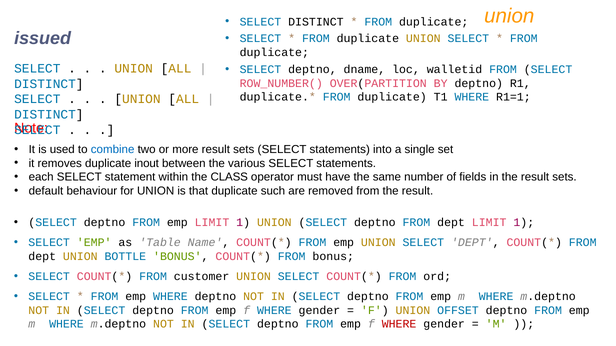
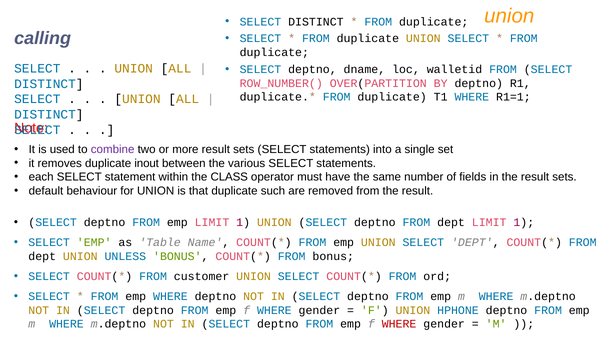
issued: issued -> calling (43, 38)
combine colour: blue -> purple (113, 150)
BOTTLE: BOTTLE -> UNLESS (125, 257)
OFFSET: OFFSET -> HPHONE (458, 311)
